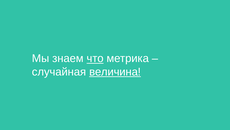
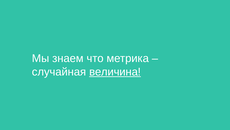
что underline: present -> none (95, 58)
